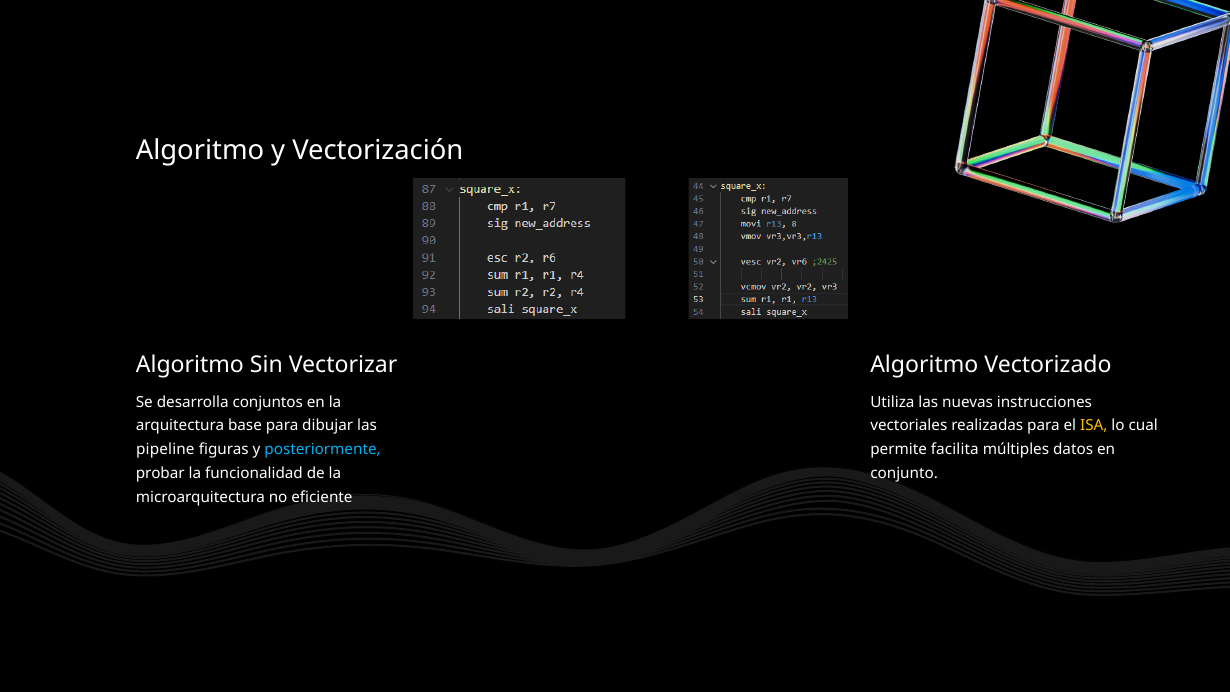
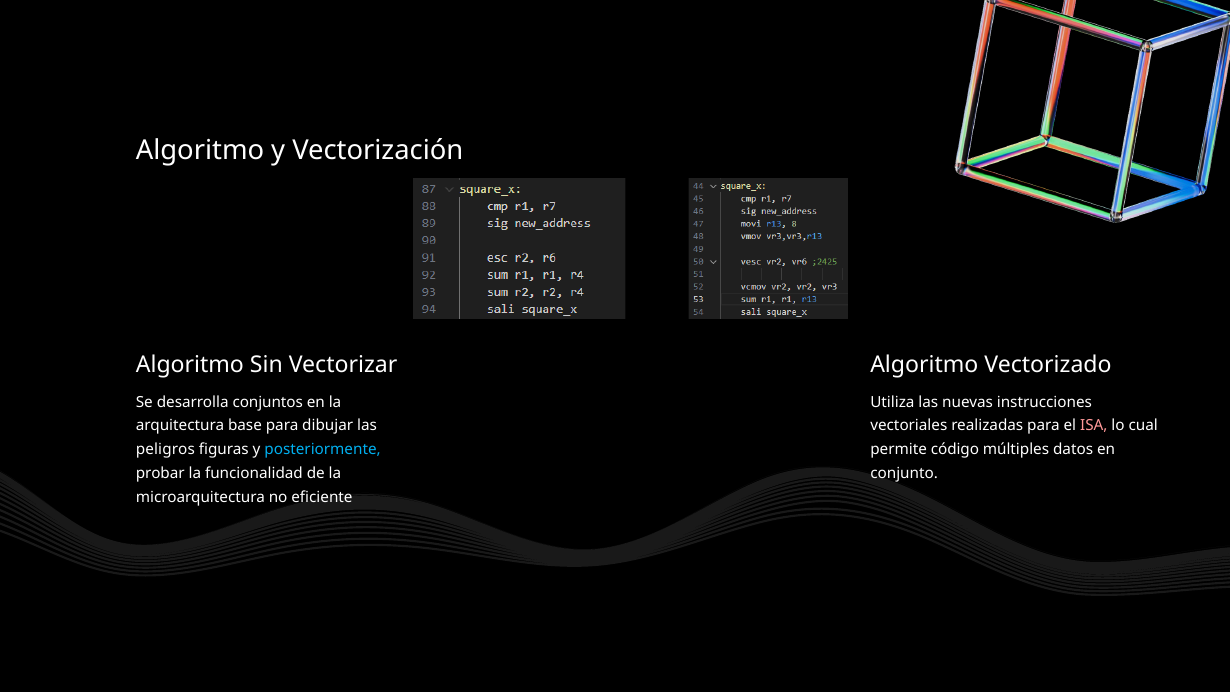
ISA colour: yellow -> pink (1094, 426)
pipeline: pipeline -> peligros (165, 450)
facilita: facilita -> código (955, 450)
